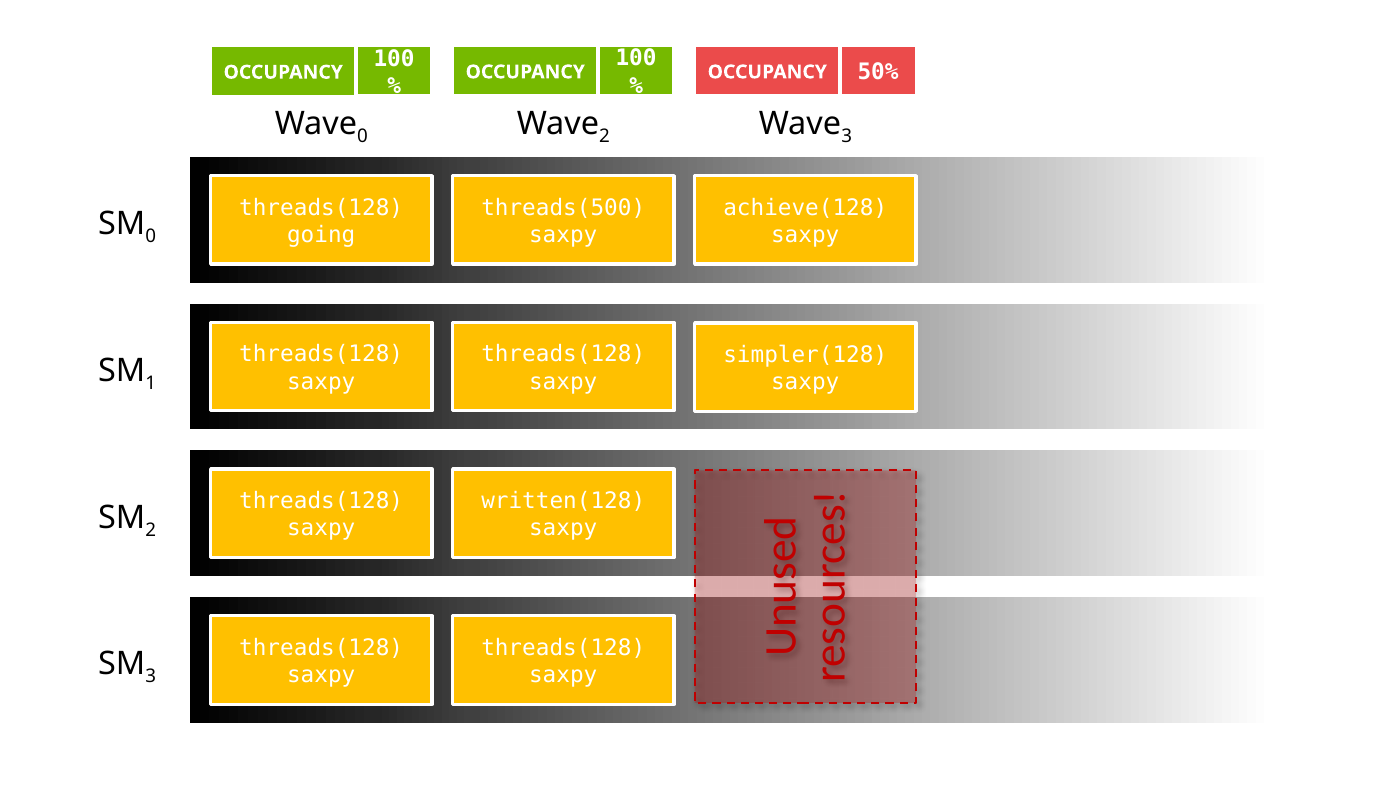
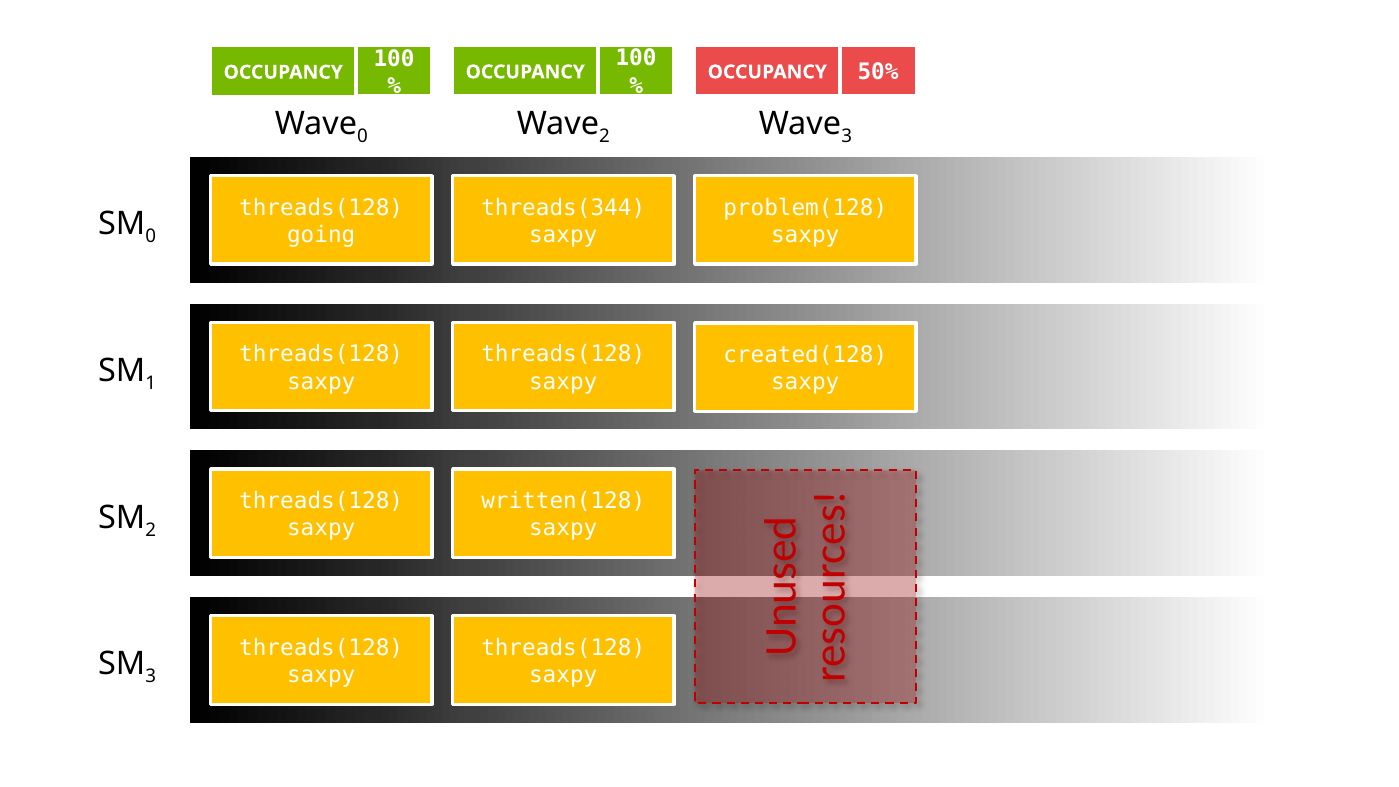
threads(500: threads(500 -> threads(344 (563, 208)
achieve(128: achieve(128 -> problem(128 (805, 208)
simpler(128: simpler(128 -> created(128 (805, 355)
